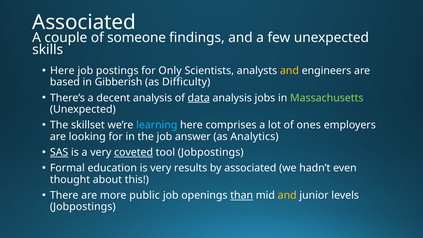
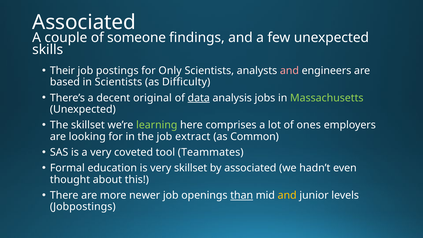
Here: Here -> Their (62, 71)
and colour: yellow -> pink (289, 71)
in Gibberish: Gibberish -> Scientists (118, 82)
decent analysis: analysis -> original (152, 98)
learning colour: light blue -> light green (157, 125)
answer: answer -> extract (193, 136)
Analytics: Analytics -> Common (255, 136)
SAS underline: present -> none (59, 152)
coveted underline: present -> none (134, 152)
tool Jobpostings: Jobpostings -> Teammates (211, 152)
very results: results -> skillset (191, 168)
public: public -> newer (145, 195)
